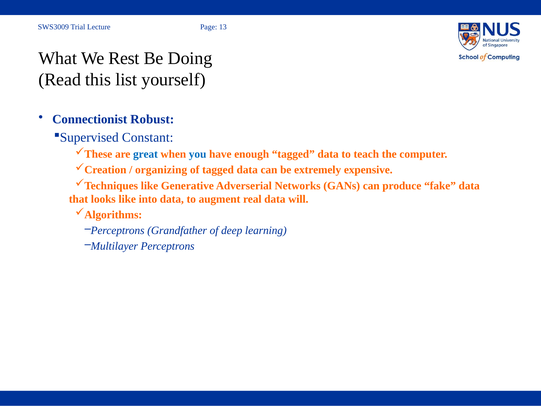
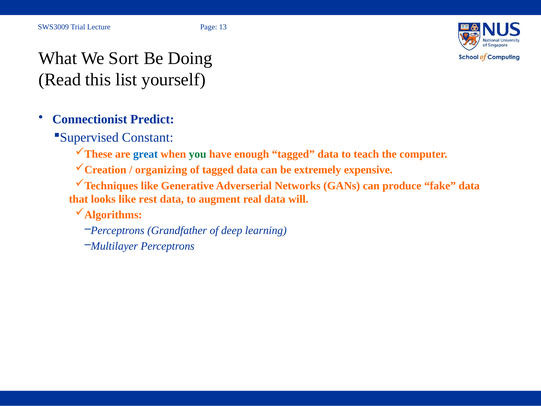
Rest: Rest -> Sort (124, 58)
Robust: Robust -> Predict (152, 119)
you colour: blue -> green (198, 154)
into: into -> rest (148, 199)
